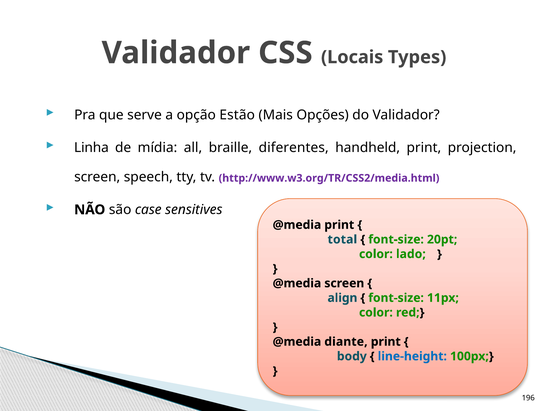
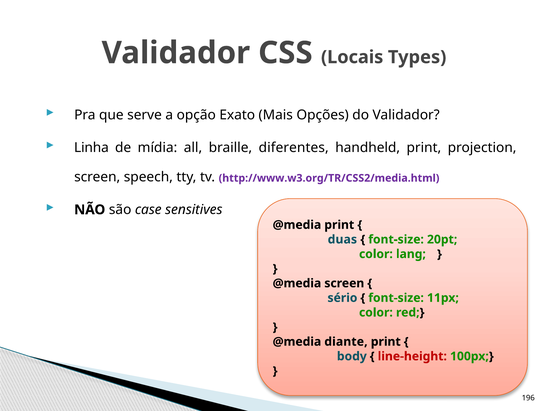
Estão: Estão -> Exato (237, 115)
total: total -> duas (342, 239)
lado: lado -> lang (411, 254)
align: align -> sério (342, 298)
line-height colour: blue -> red (412, 356)
